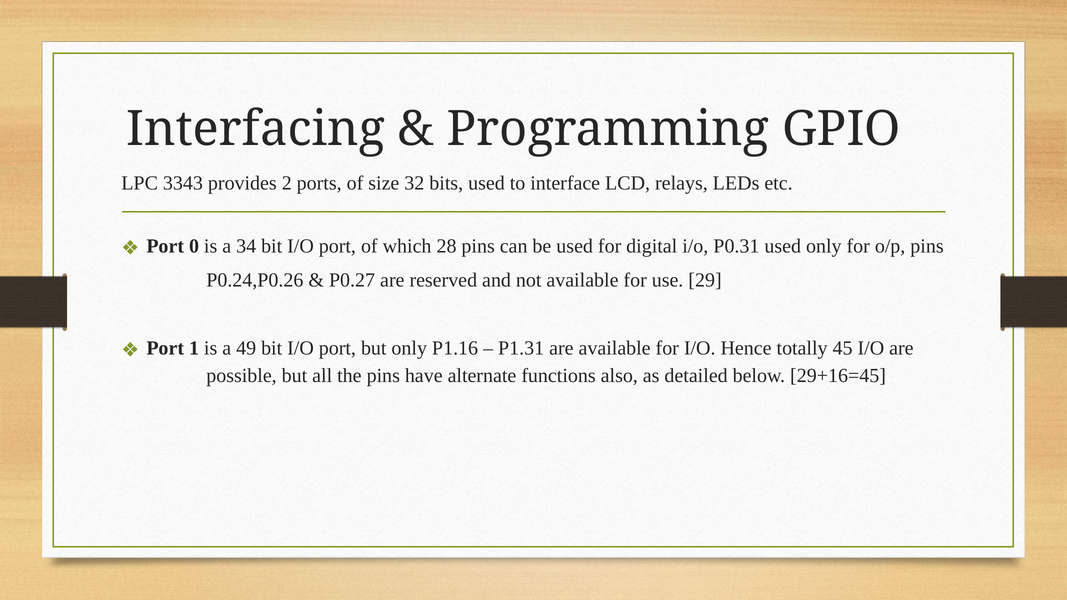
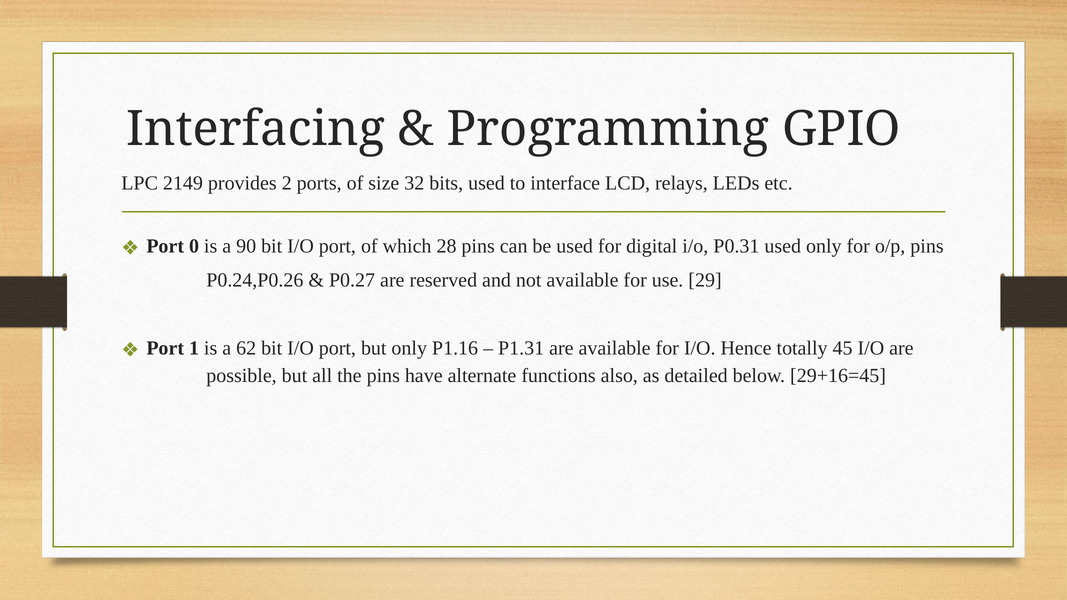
3343: 3343 -> 2149 (183, 183)
34: 34 -> 90 (246, 246)
49: 49 -> 62 (246, 348)
